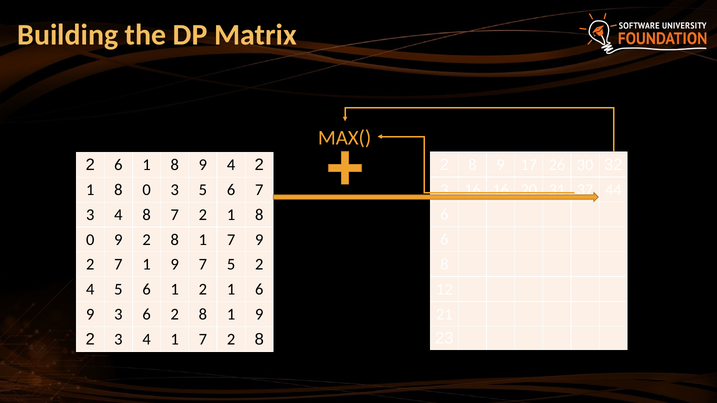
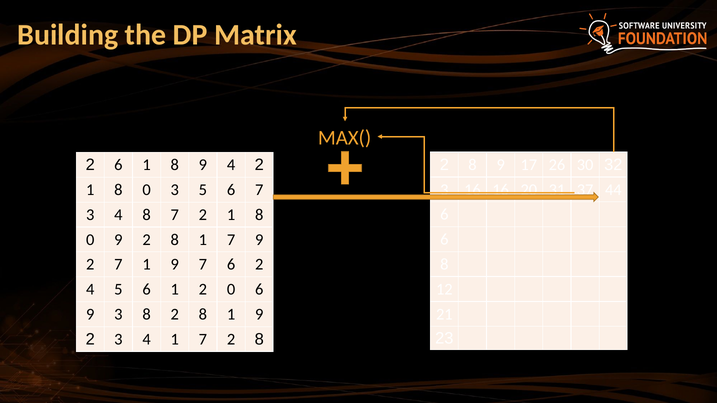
7 5: 5 -> 6 (231, 265)
1 2 1: 1 -> 0 (231, 290)
3 6: 6 -> 8 (147, 315)
